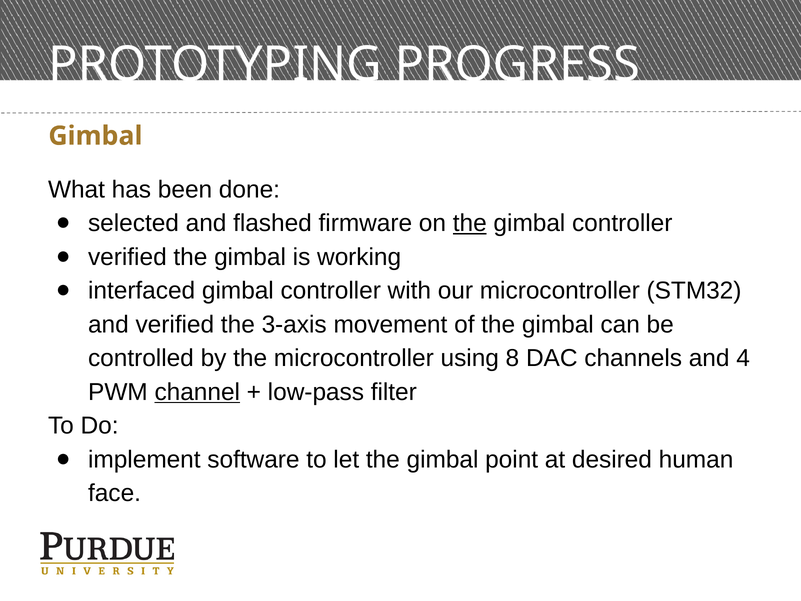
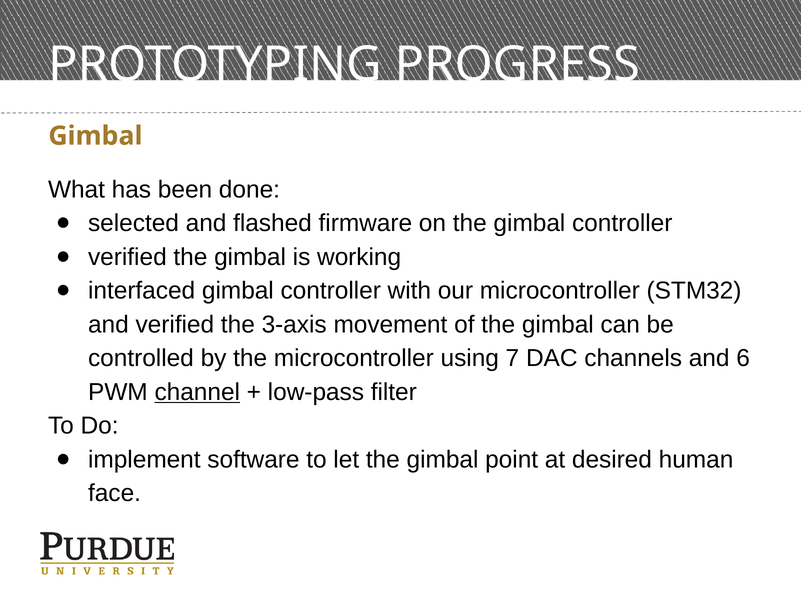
the underline: present -> none (470, 223)
8: 8 -> 7 (512, 358)
4: 4 -> 6 (743, 358)
